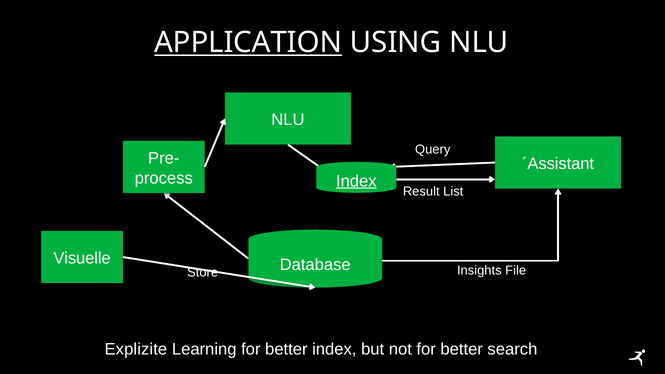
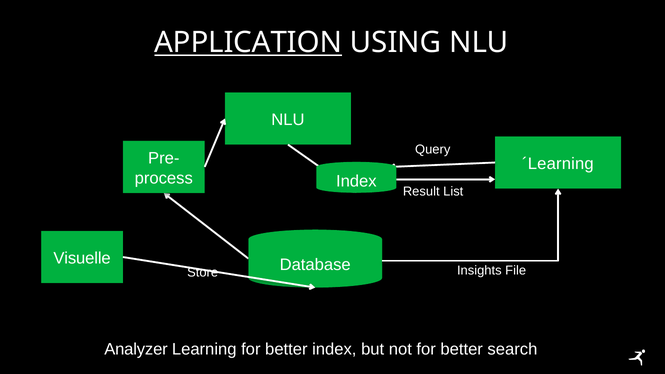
´Assistant: ´Assistant -> ´Learning (558, 164)
Index underline: present -> none (356, 181)
Explizite: Explizite -> Analyzer (136, 349)
